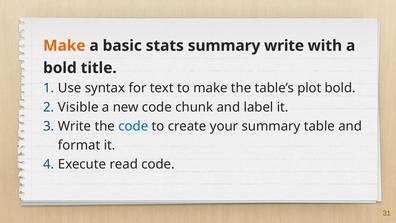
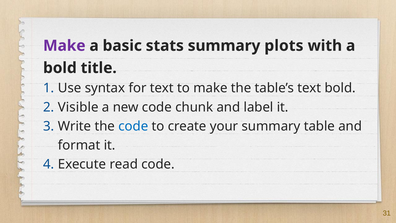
Make colour: orange -> purple (64, 46)
summary write: write -> plots (284, 46)
table’s plot: plot -> text (309, 88)
